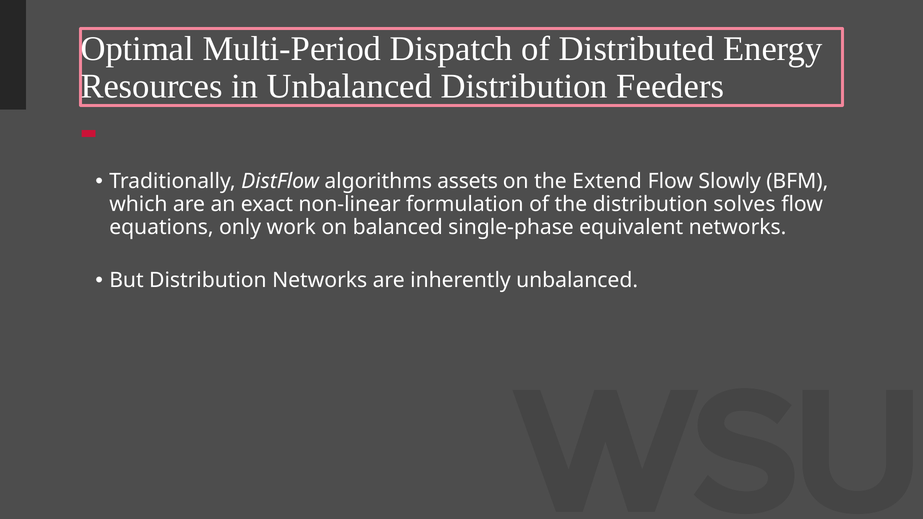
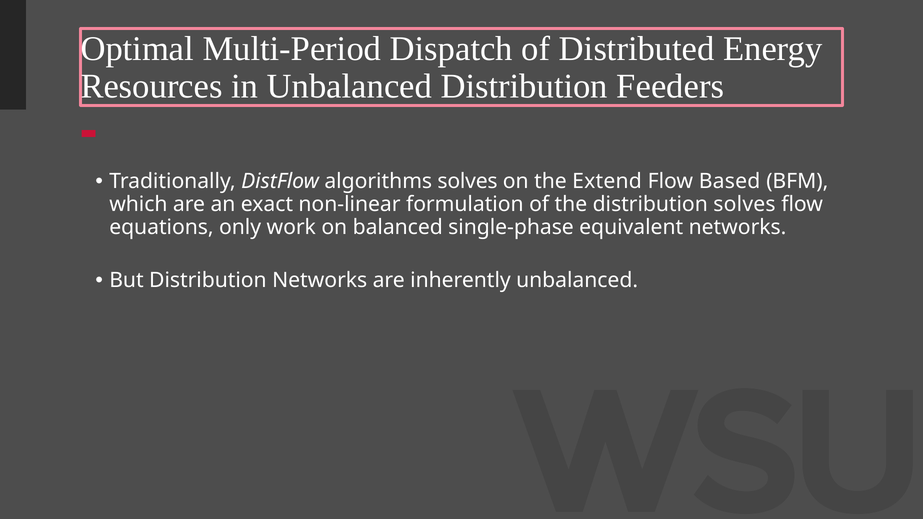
algorithms assets: assets -> solves (468, 182)
Slowly: Slowly -> Based (730, 182)
